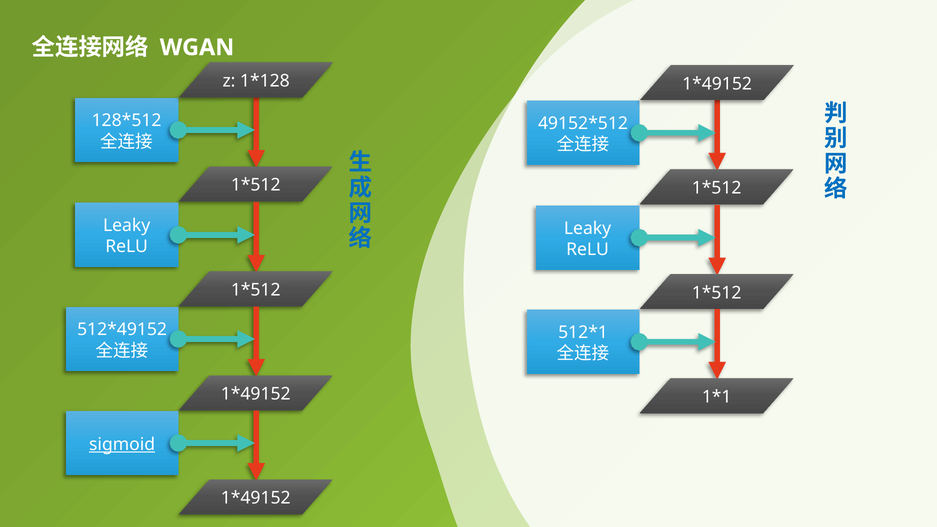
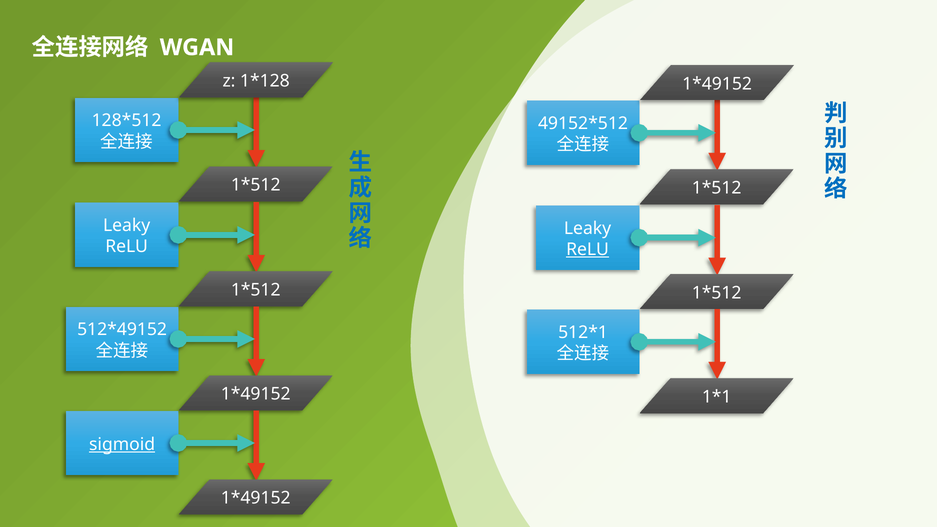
ReLU underline: none -> present (588, 249)
